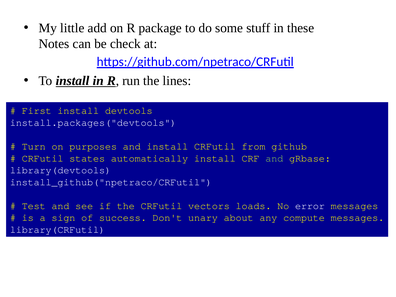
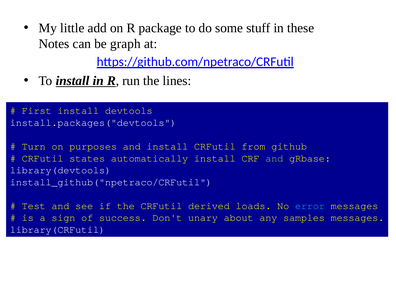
check: check -> graph (125, 44)
vectors: vectors -> derived (209, 206)
error colour: white -> light blue (310, 206)
compute: compute -> samples (304, 218)
